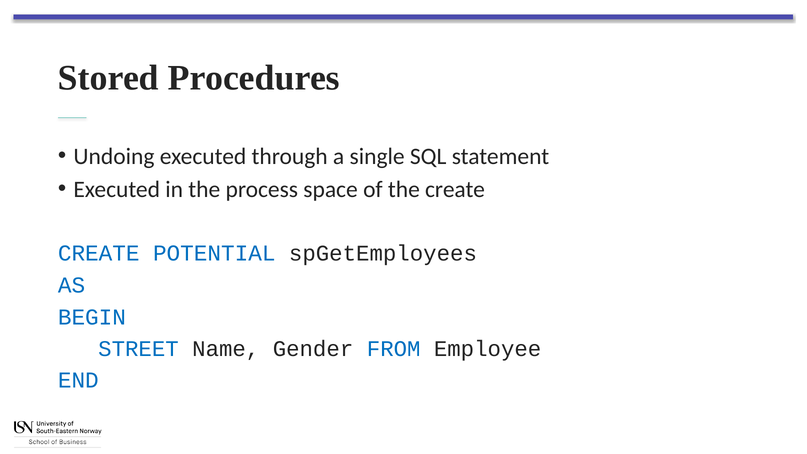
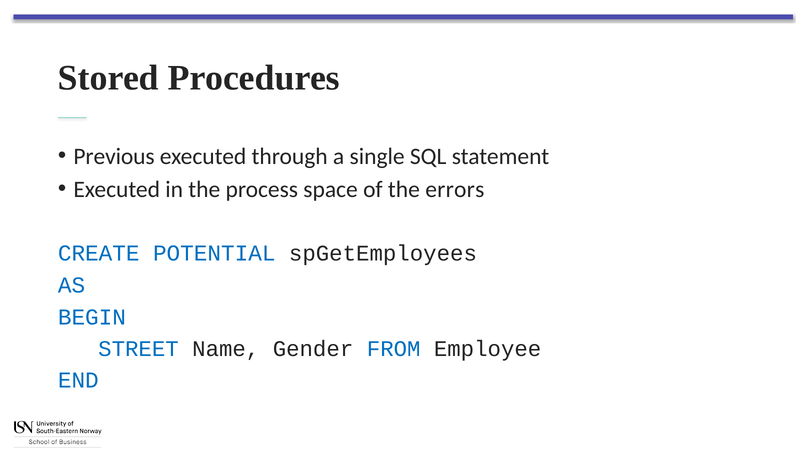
Undoing: Undoing -> Previous (114, 156)
the create: create -> errors (455, 189)
